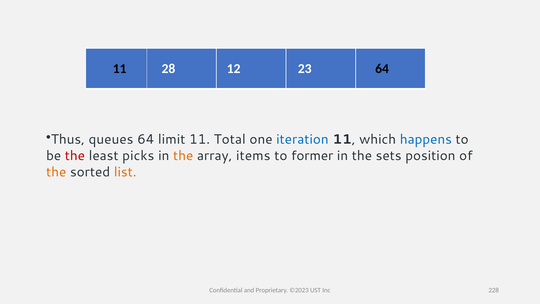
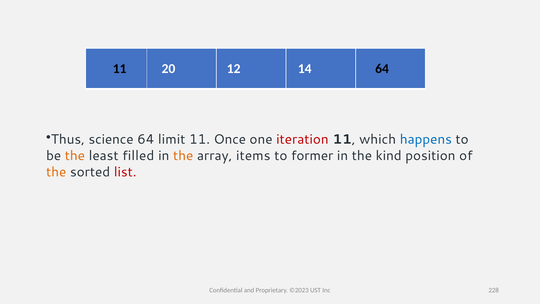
28: 28 -> 20 (168, 69)
23: 23 -> 14 (305, 69)
queues: queues -> science (111, 139)
Total: Total -> Once (230, 139)
iteration colour: blue -> red (302, 139)
the colour: red -> orange (75, 156)
picks: picks -> filled (138, 156)
sets: sets -> kind (389, 156)
list colour: orange -> red (125, 172)
